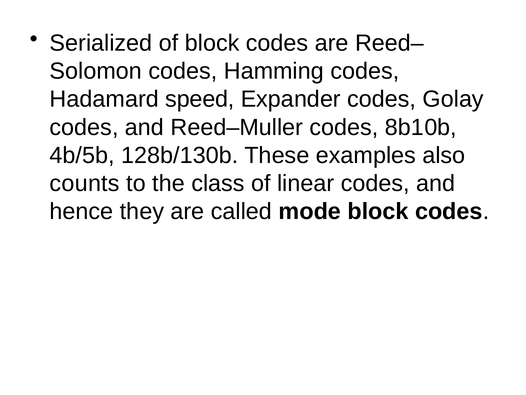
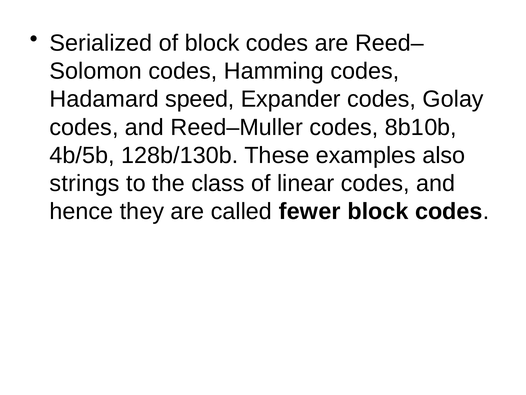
counts: counts -> strings (85, 183)
mode: mode -> fewer (310, 211)
